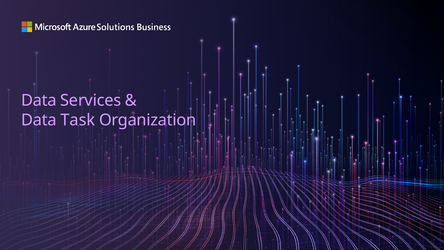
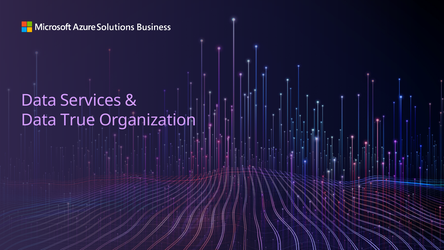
Task: Task -> True (78, 120)
